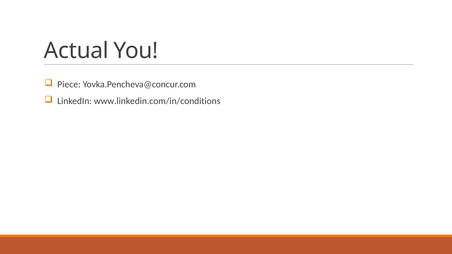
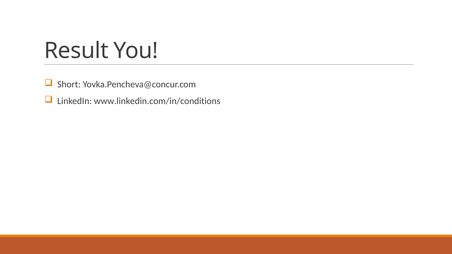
Actual: Actual -> Result (76, 51)
Piece: Piece -> Short (69, 84)
